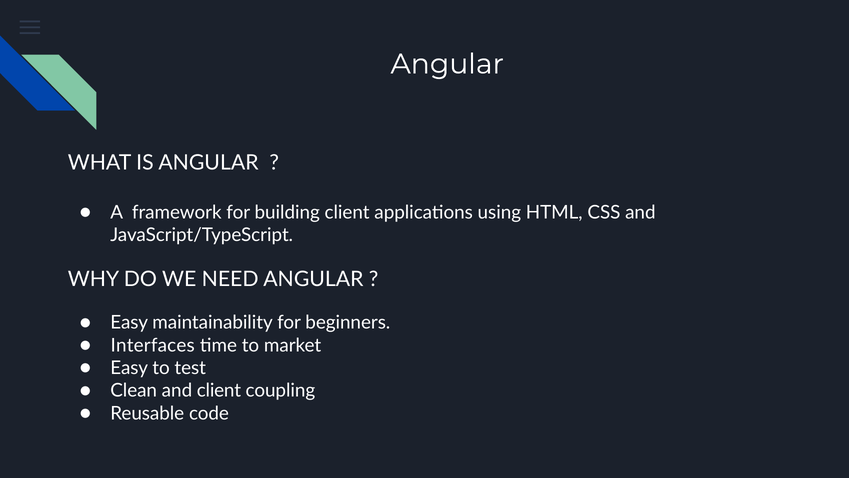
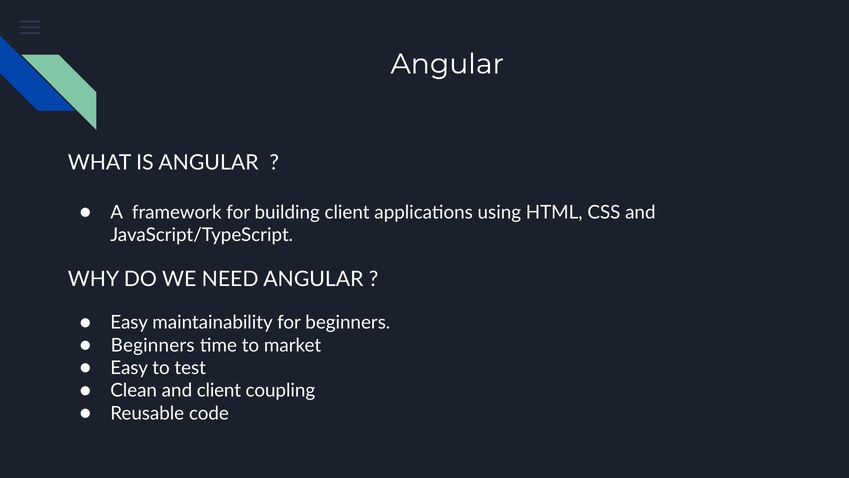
Interfaces: Interfaces -> Beginners (153, 345)
